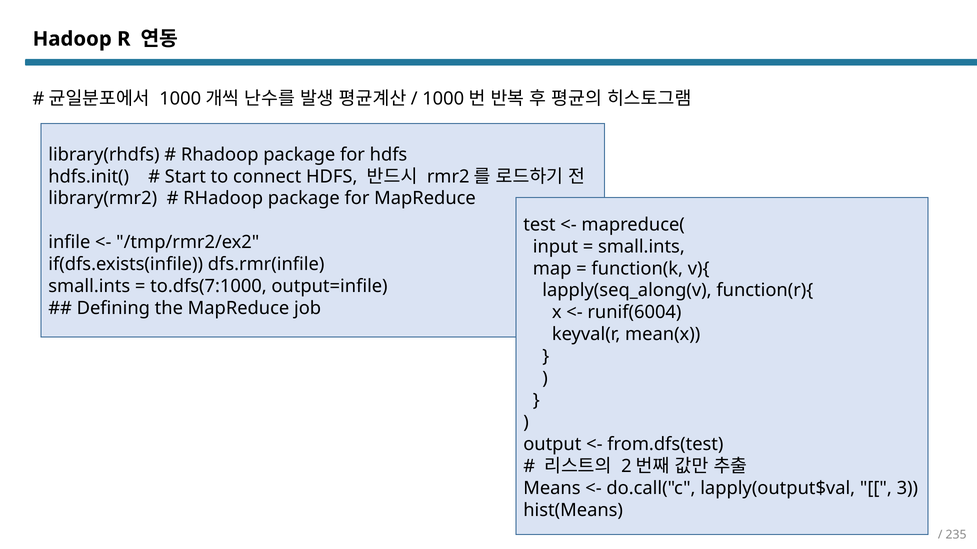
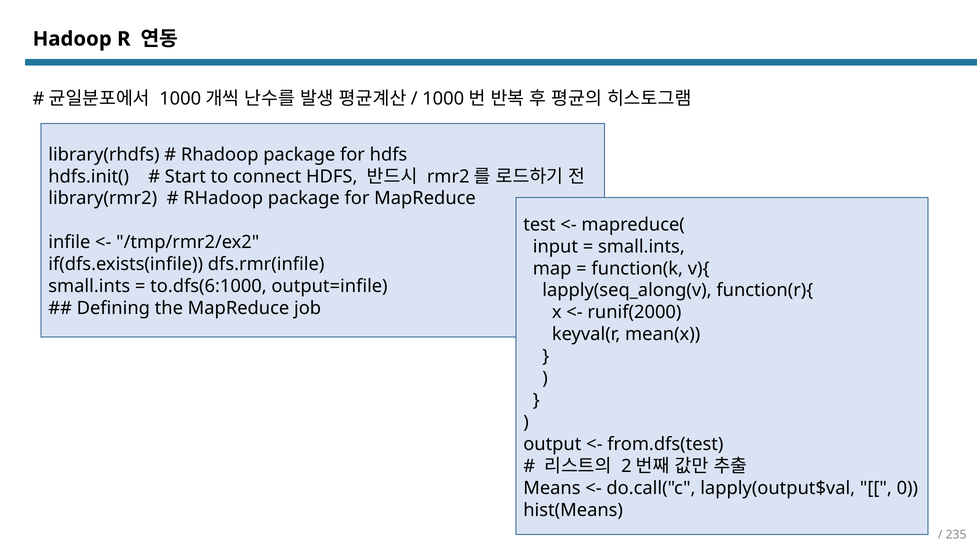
to.dfs(7:1000: to.dfs(7:1000 -> to.dfs(6:1000 (208, 287)
runif(6004: runif(6004 -> runif(2000 (634, 313)
3: 3 -> 0 (907, 489)
